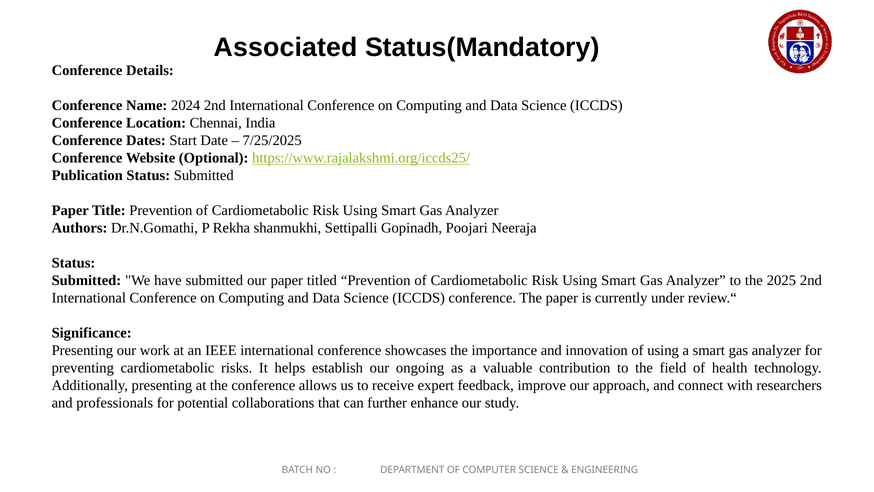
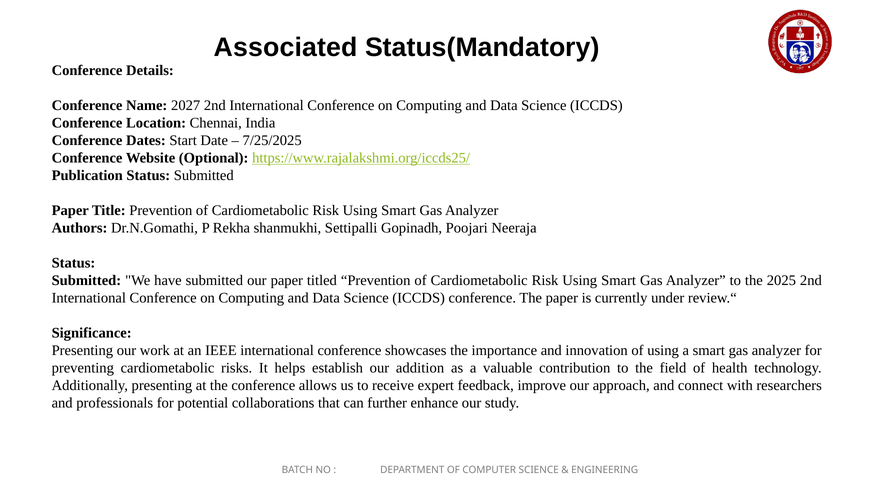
2024: 2024 -> 2027 (186, 105)
ongoing: ongoing -> addition (420, 367)
